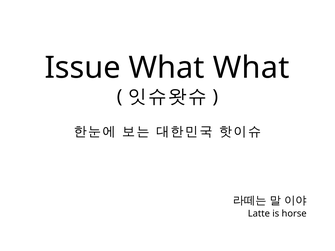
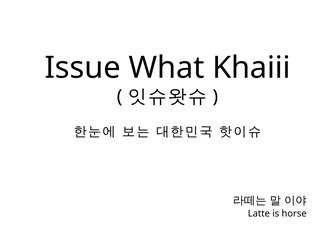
What What: What -> Khaiii (251, 68)
